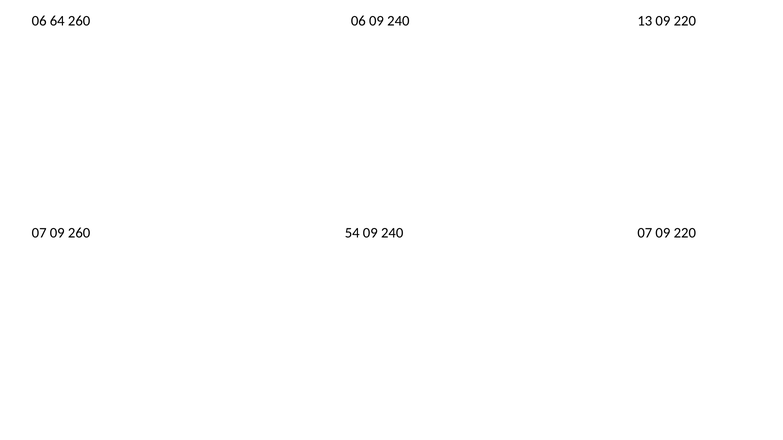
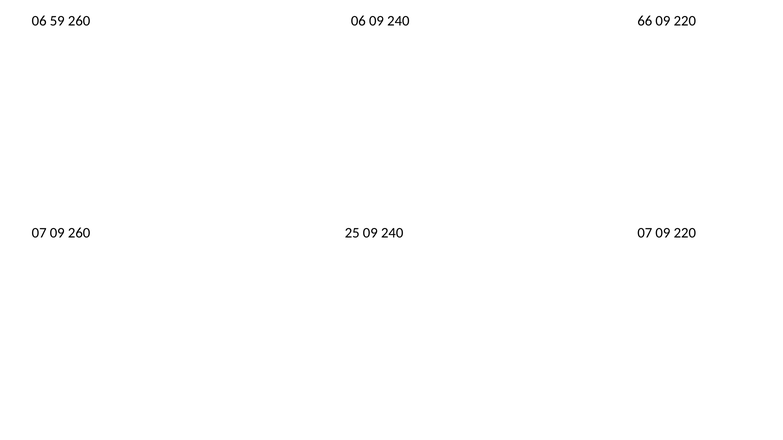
64: 64 -> 59 (57, 21)
13: 13 -> 66 (645, 21)
54: 54 -> 25 (352, 233)
